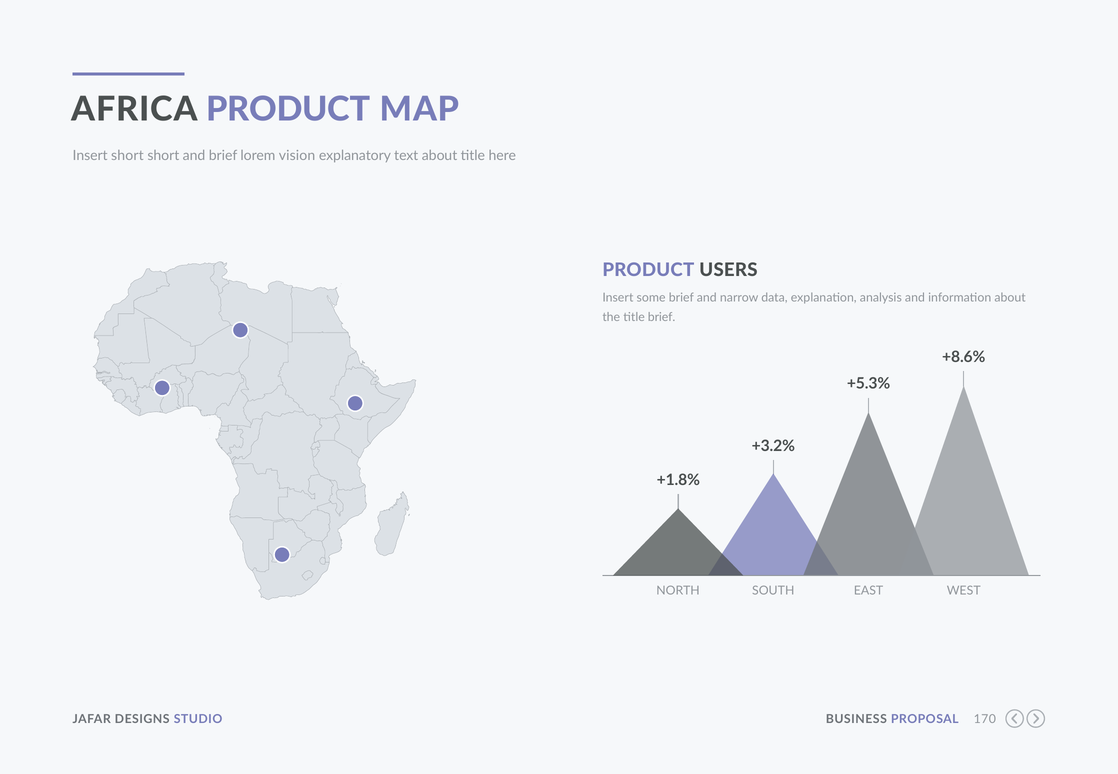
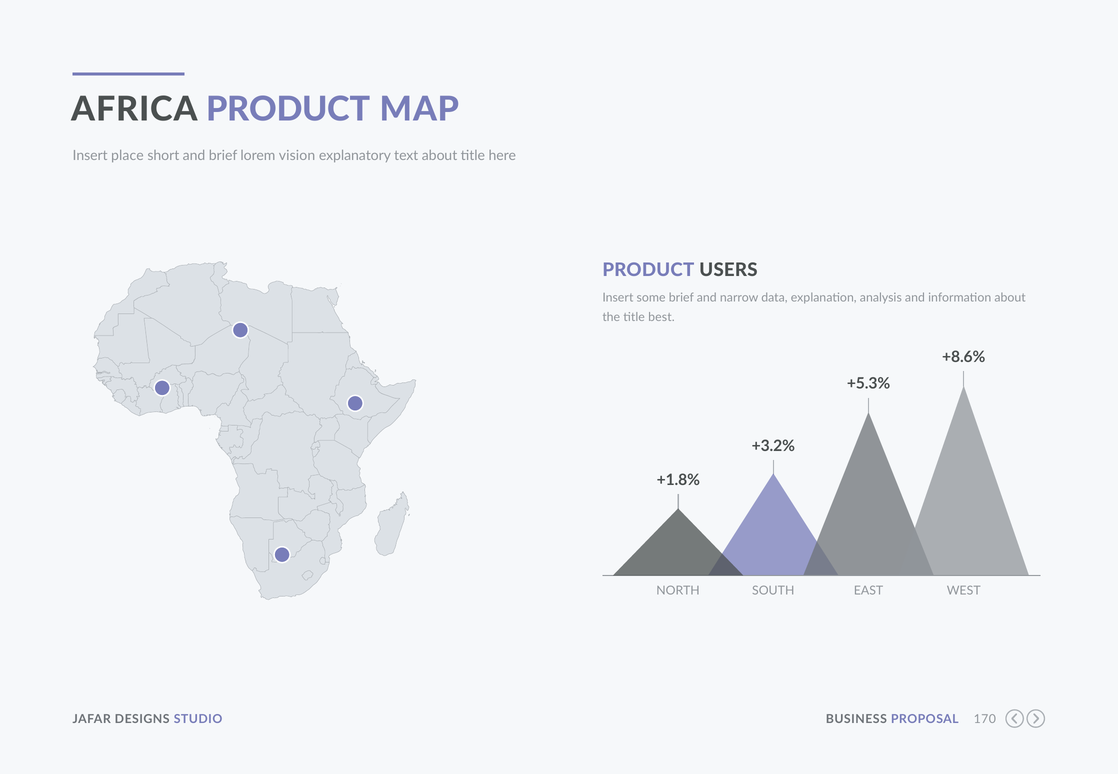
Insert short: short -> place (127, 156)
title brief: brief -> best (661, 317)
